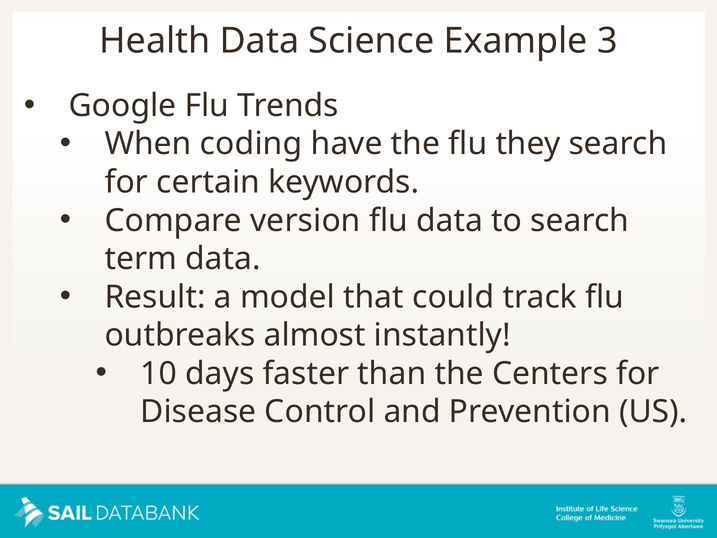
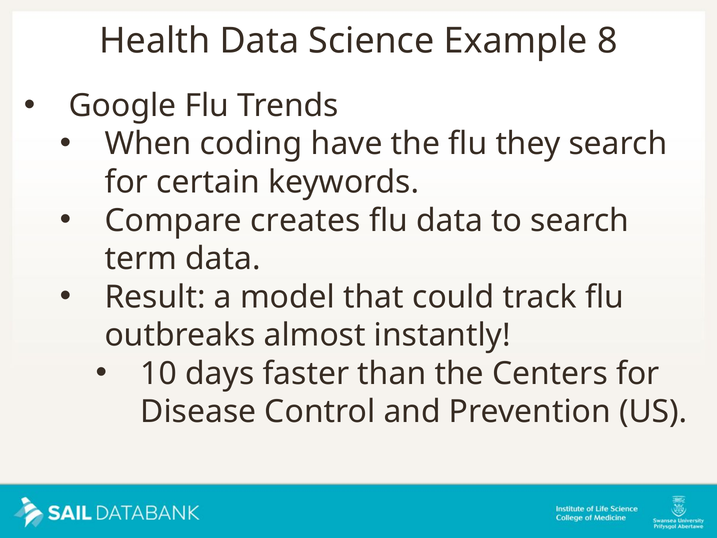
3: 3 -> 8 (607, 41)
version: version -> creates (305, 220)
